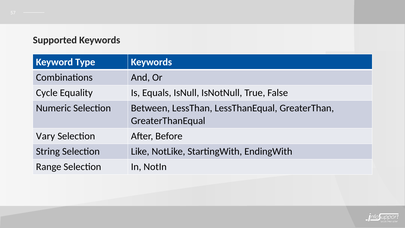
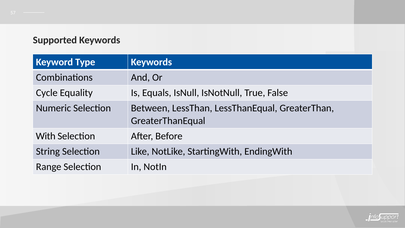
Vary: Vary -> With (46, 136)
